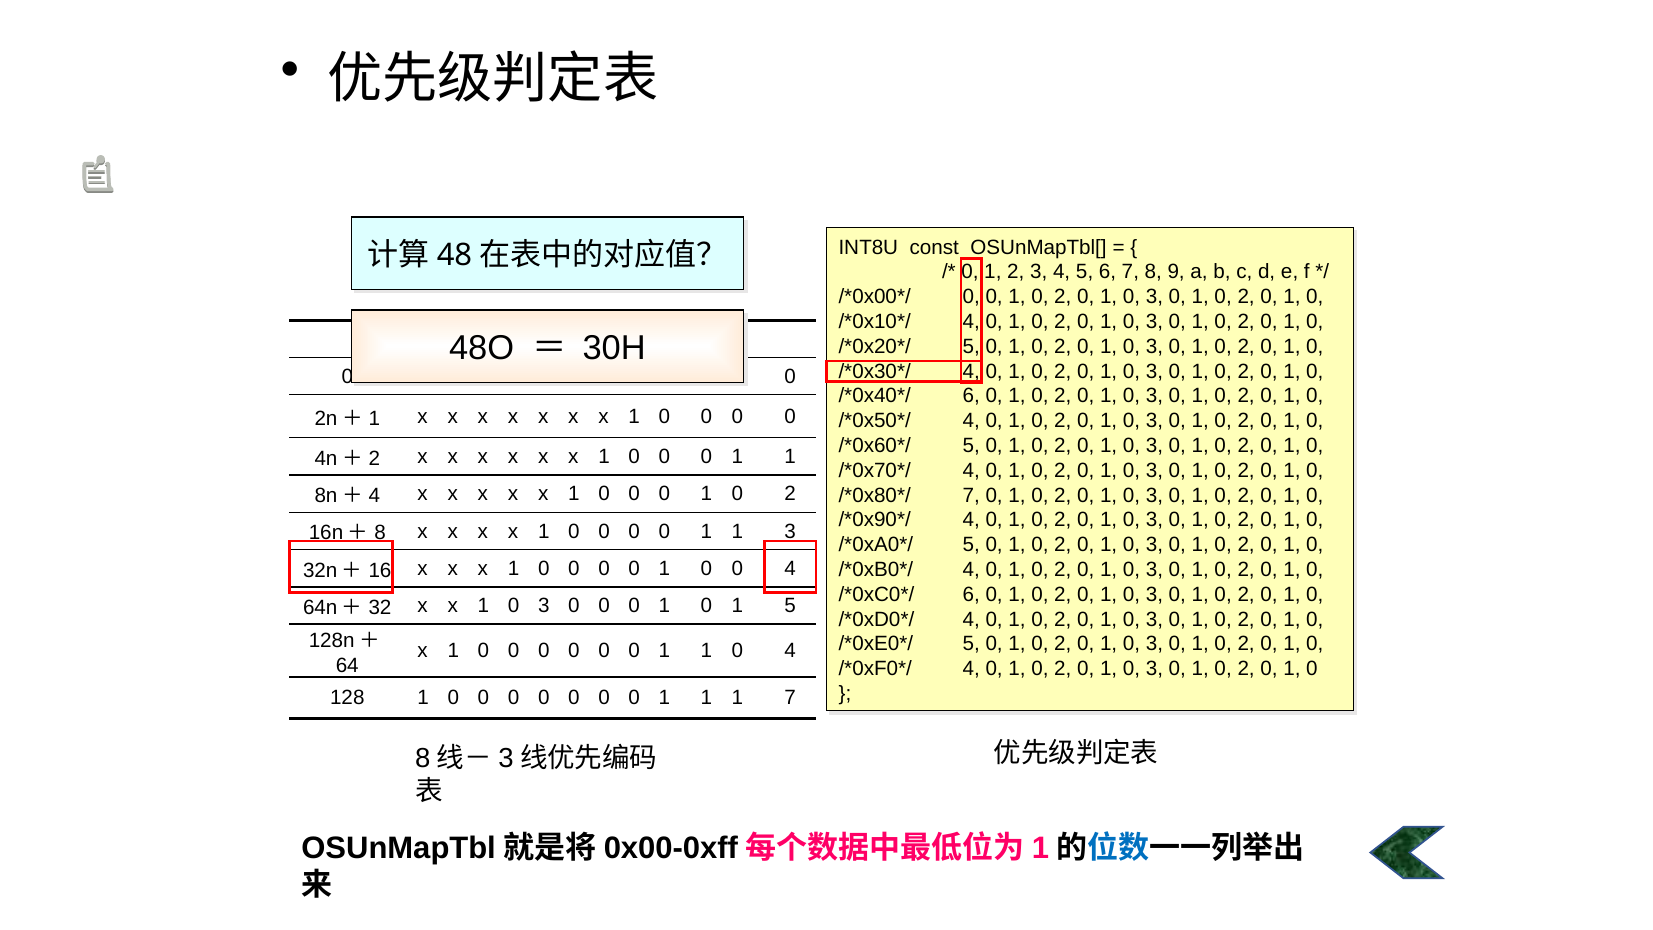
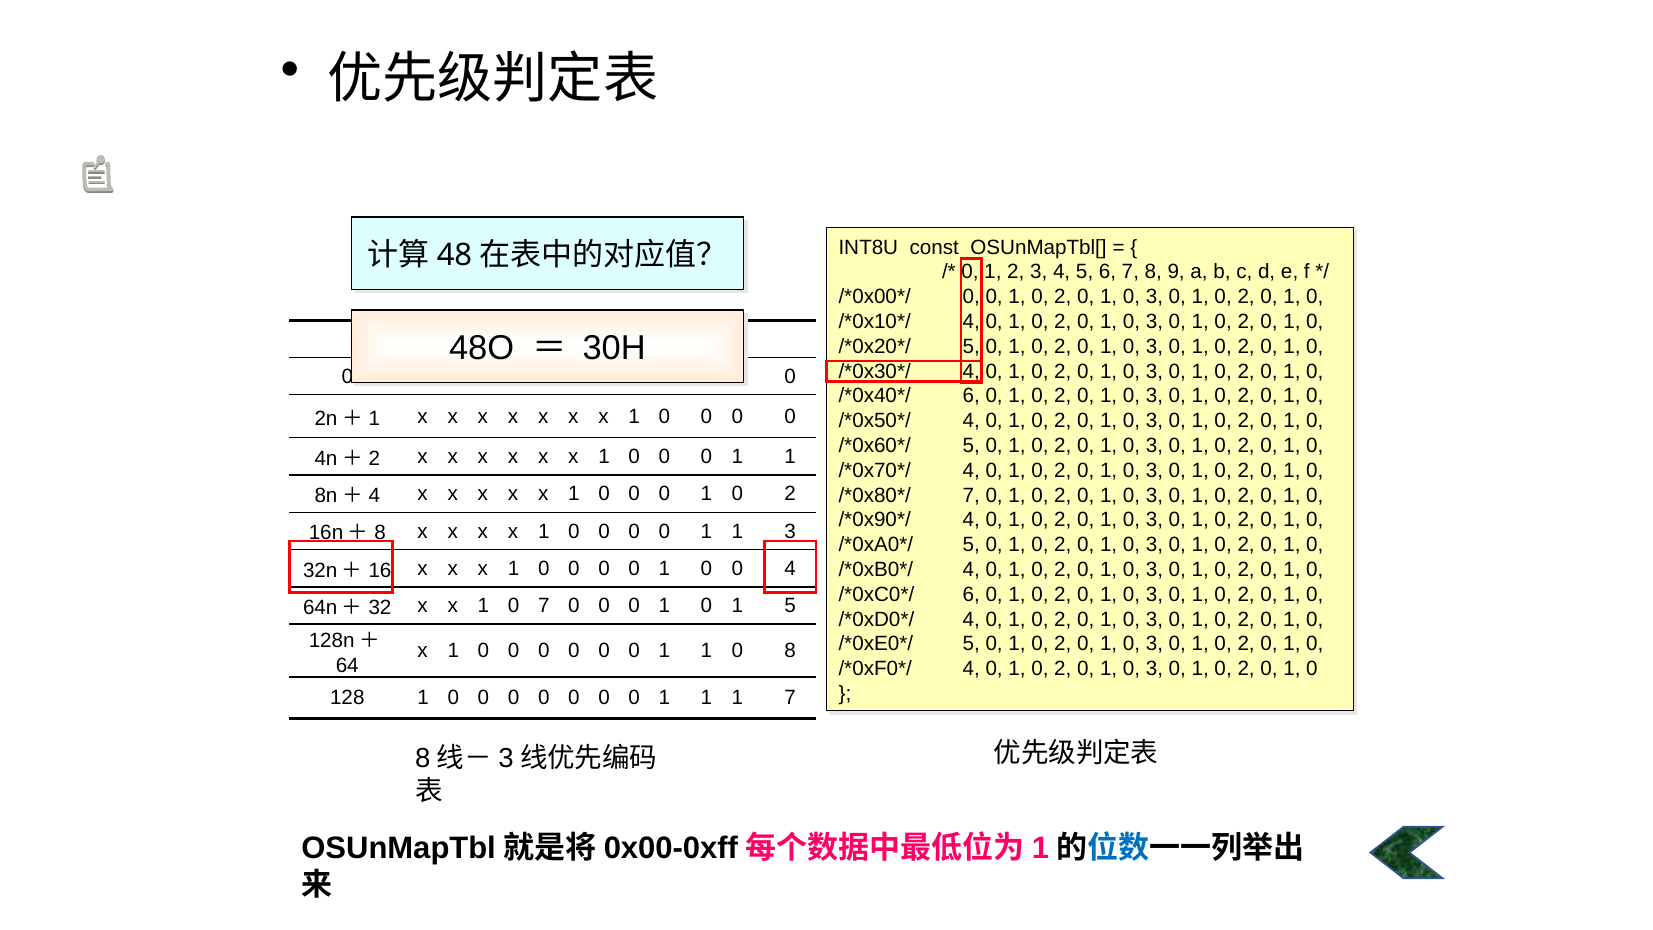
x 1 0 3: 3 -> 7 (544, 606)
1 0 4: 4 -> 8 (790, 651)
